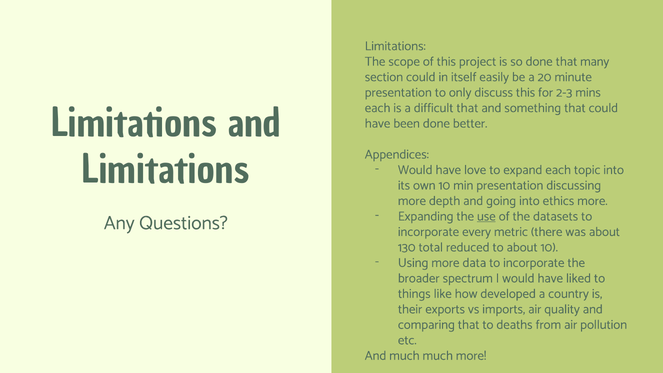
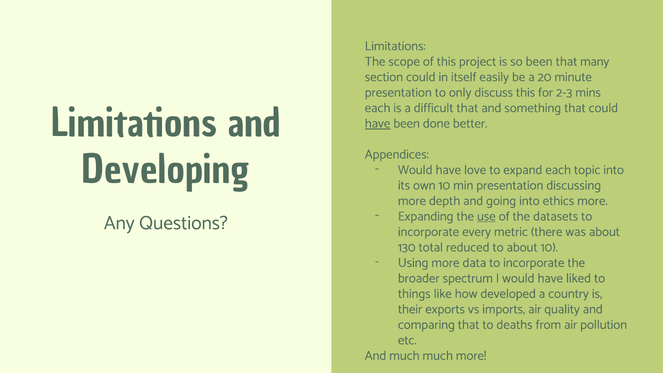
so done: done -> been (539, 61)
have underline: none -> present (378, 123)
Limitations: Limitations -> Developing (166, 170)
